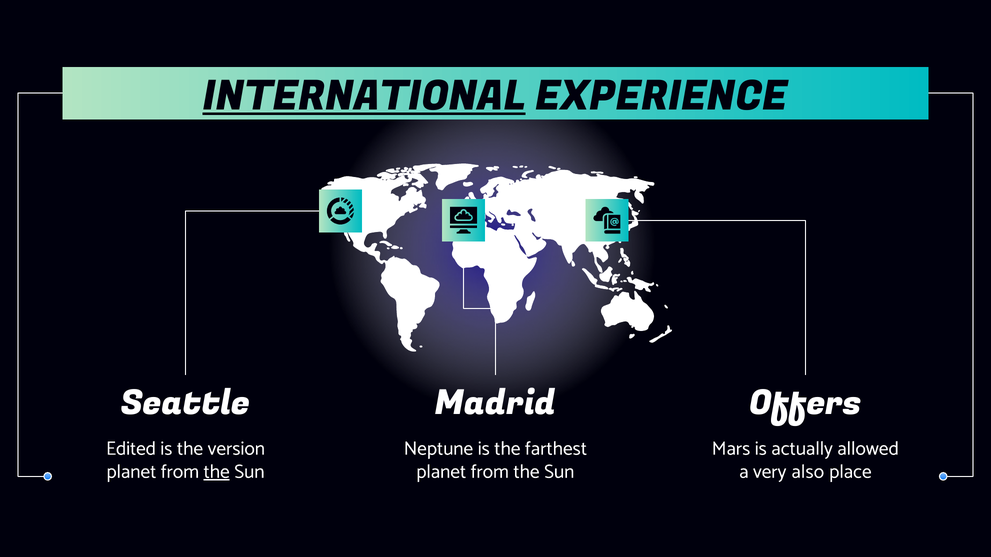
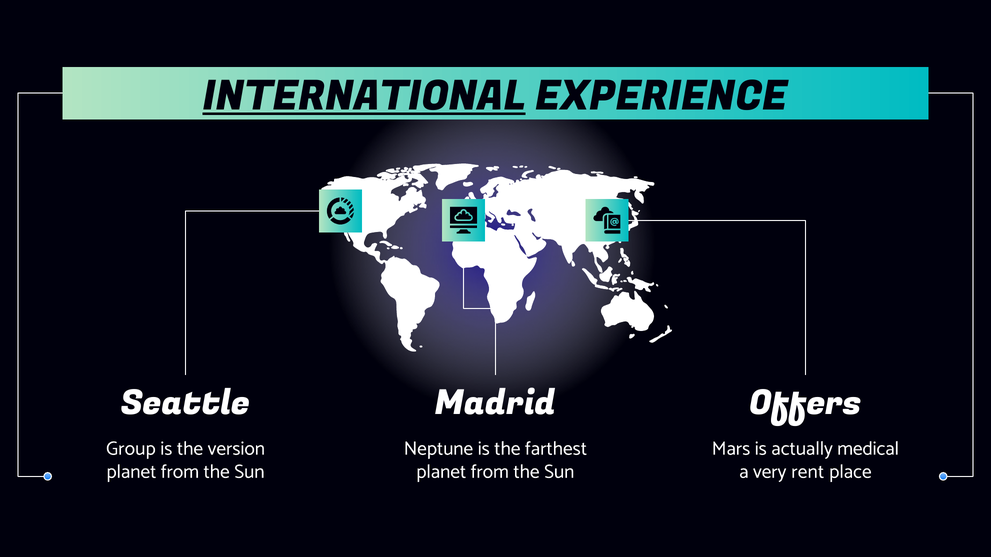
Edited: Edited -> Group (131, 449)
allowed: allowed -> medical (868, 449)
the underline: present -> none (217, 472)
also: also -> rent (808, 472)
